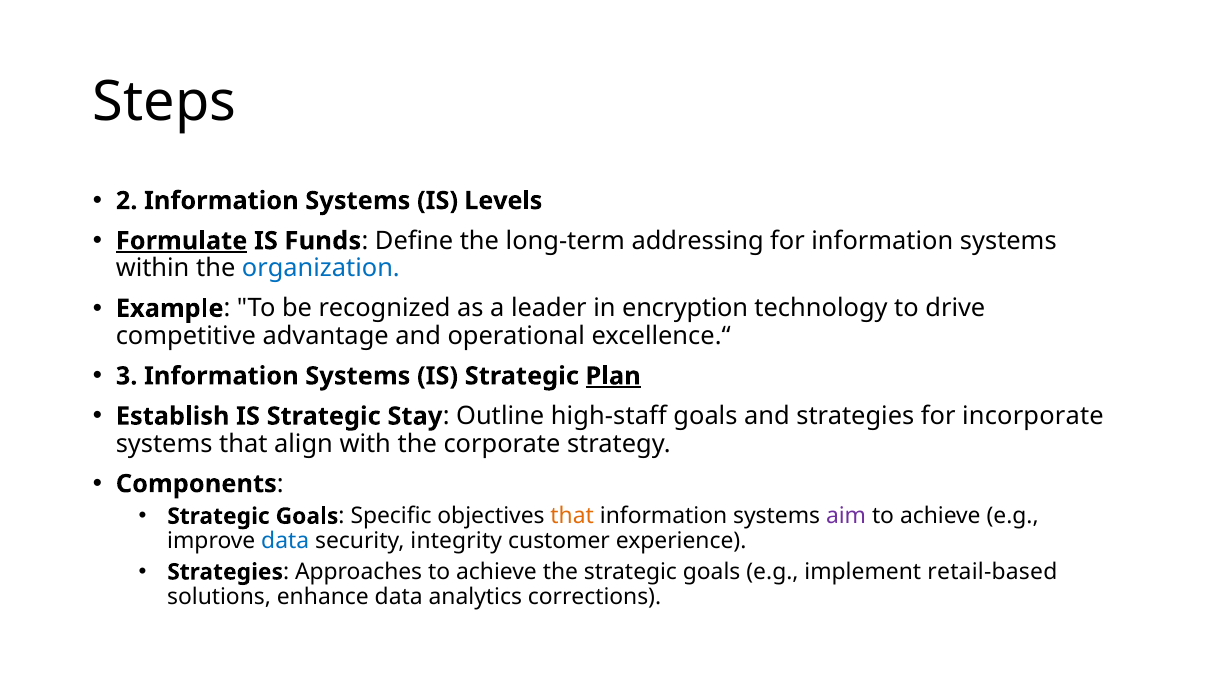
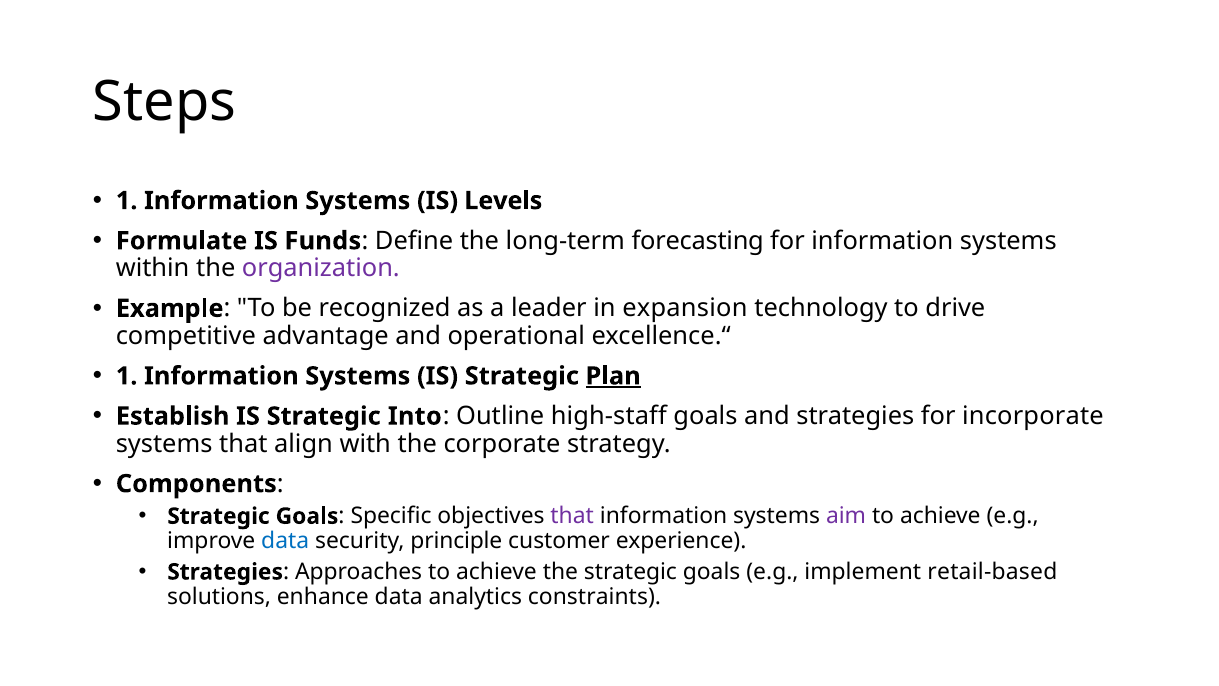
2: 2 -> 1 (127, 201)
Formulate underline: present -> none (182, 241)
addressing: addressing -> forecasting (698, 241)
organization colour: blue -> purple (321, 268)
encryption: encryption -> expansion (685, 308)
3: 3 -> 1 (127, 376)
Stay: Stay -> Into (415, 416)
that colour: orange -> purple (572, 516)
integrity: integrity -> principle (456, 541)
corrections: corrections -> constraints (594, 596)
